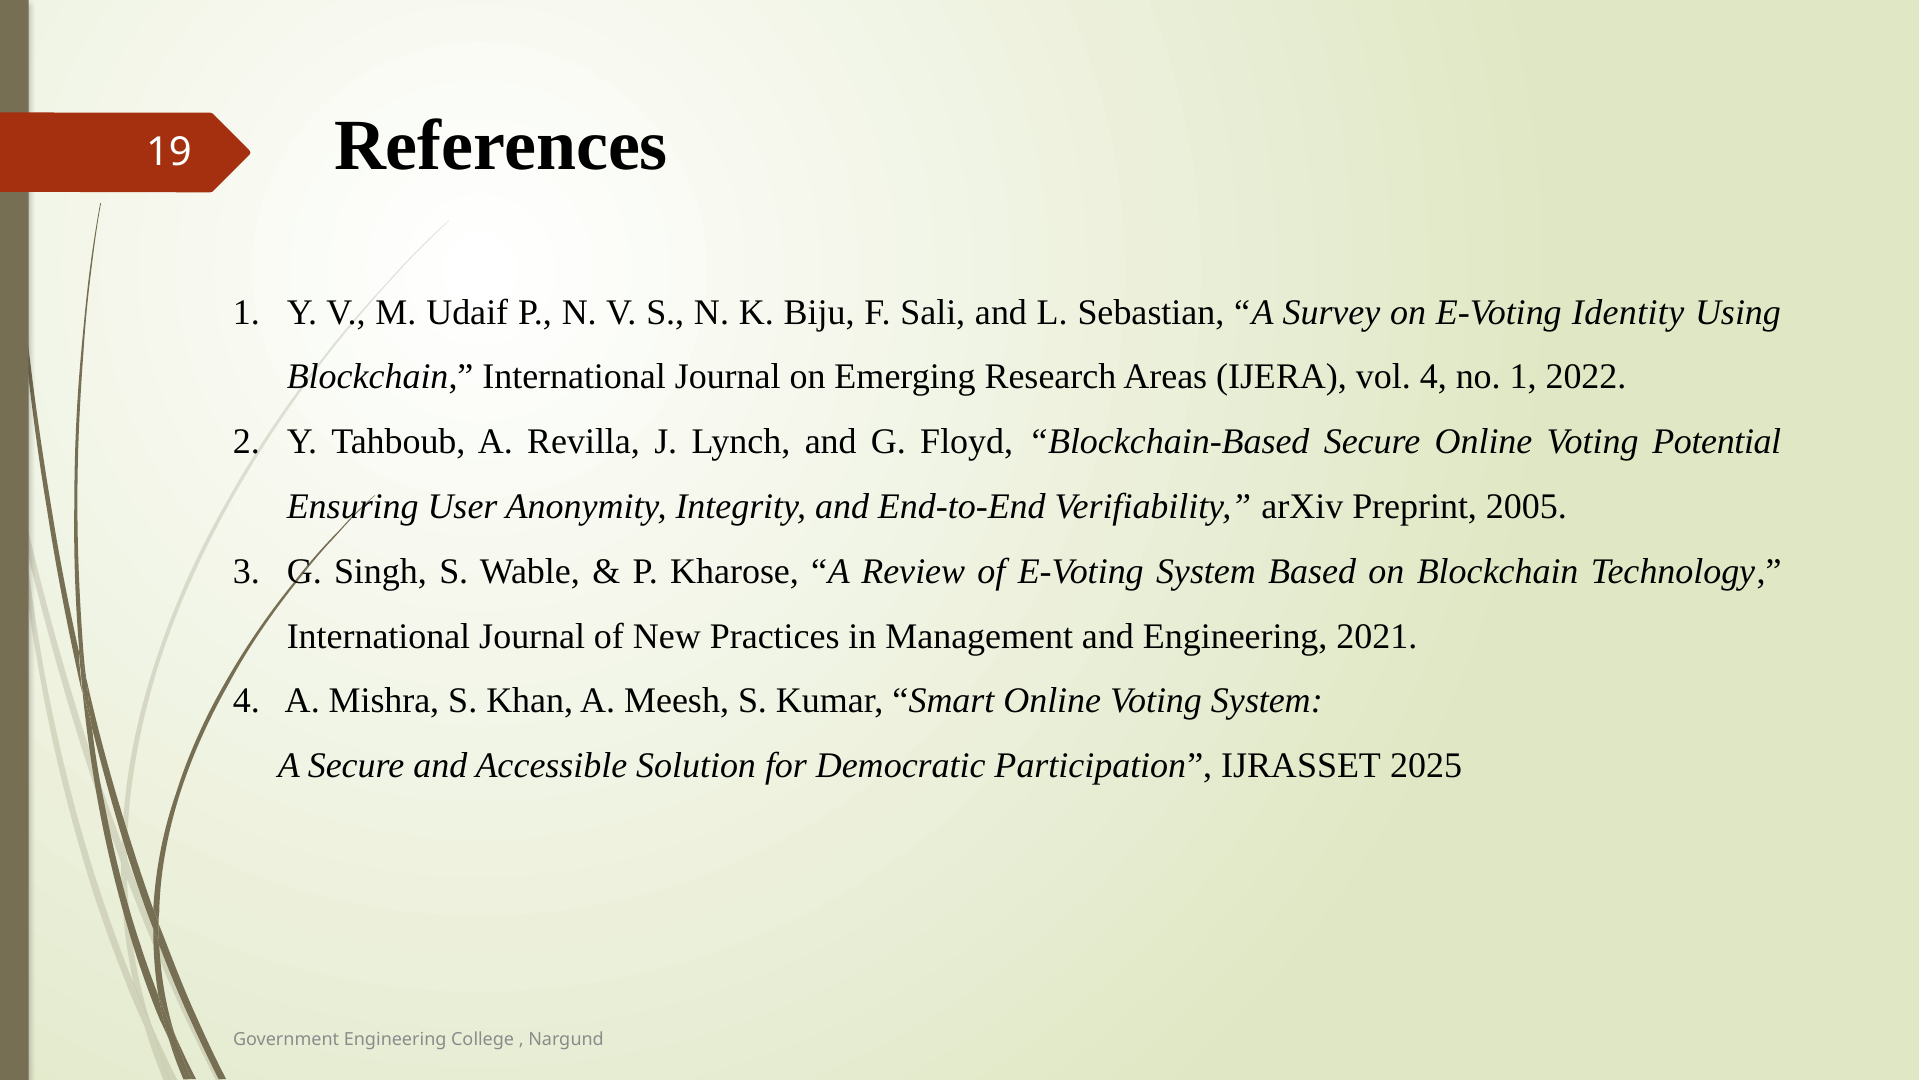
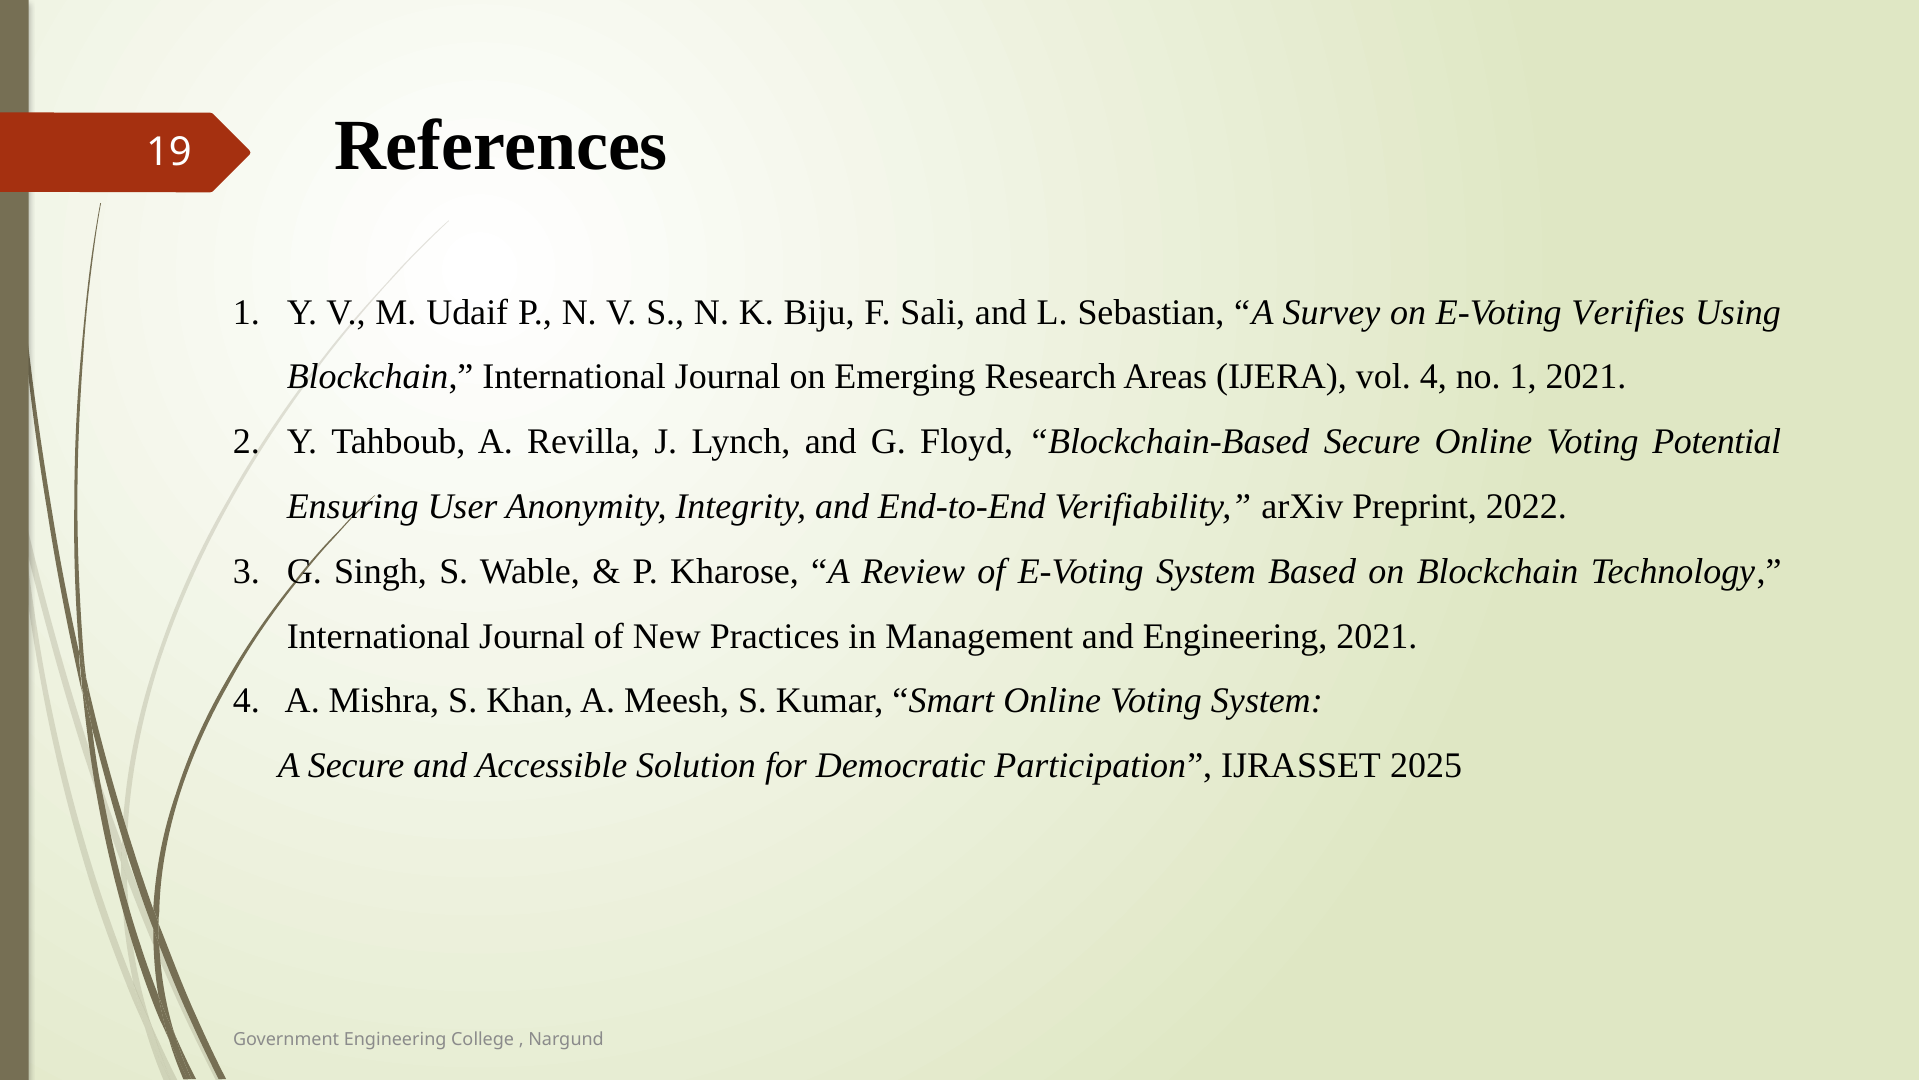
Identity: Identity -> Verifies (1628, 312)
1 2022: 2022 -> 2021 (1586, 377)
2005: 2005 -> 2022 (1526, 506)
